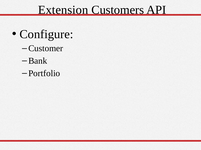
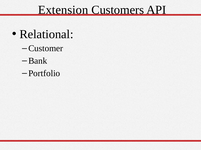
Configure: Configure -> Relational (46, 34)
